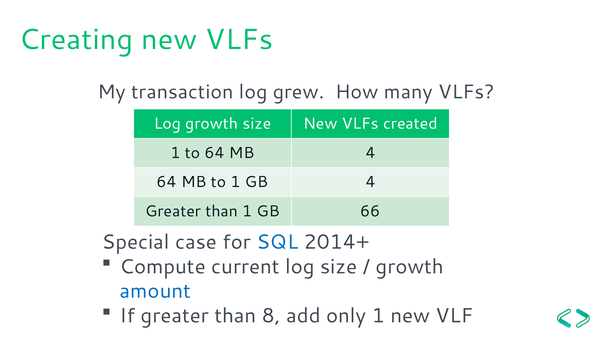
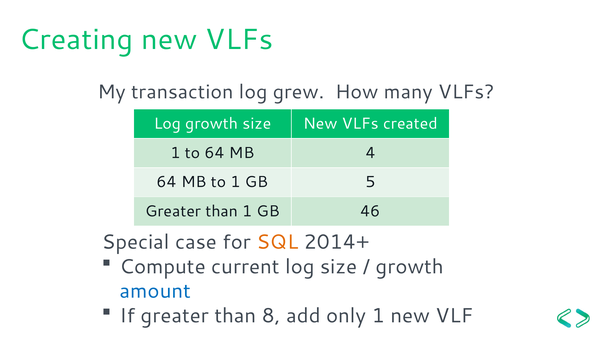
GB 4: 4 -> 5 (370, 182)
66: 66 -> 46 (370, 211)
SQL colour: blue -> orange (277, 242)
